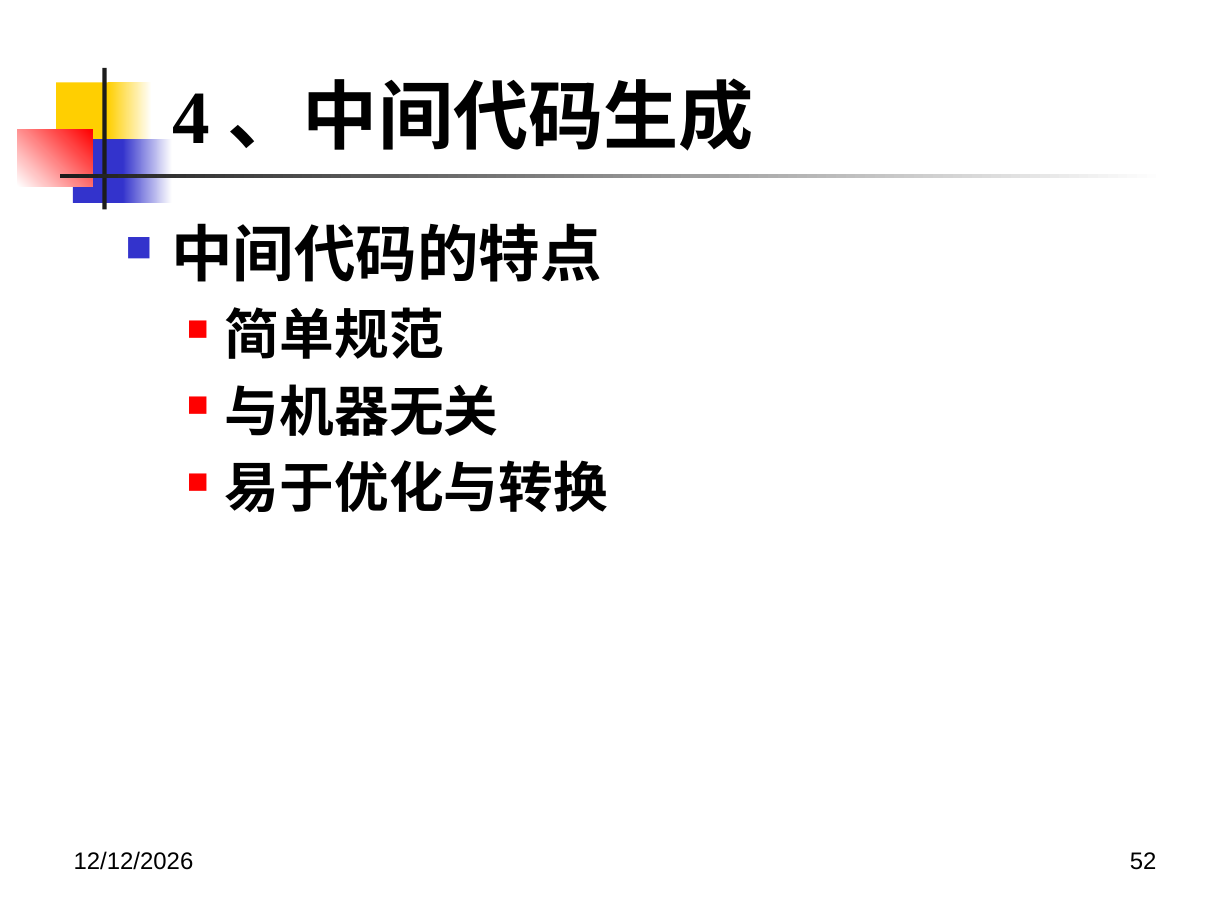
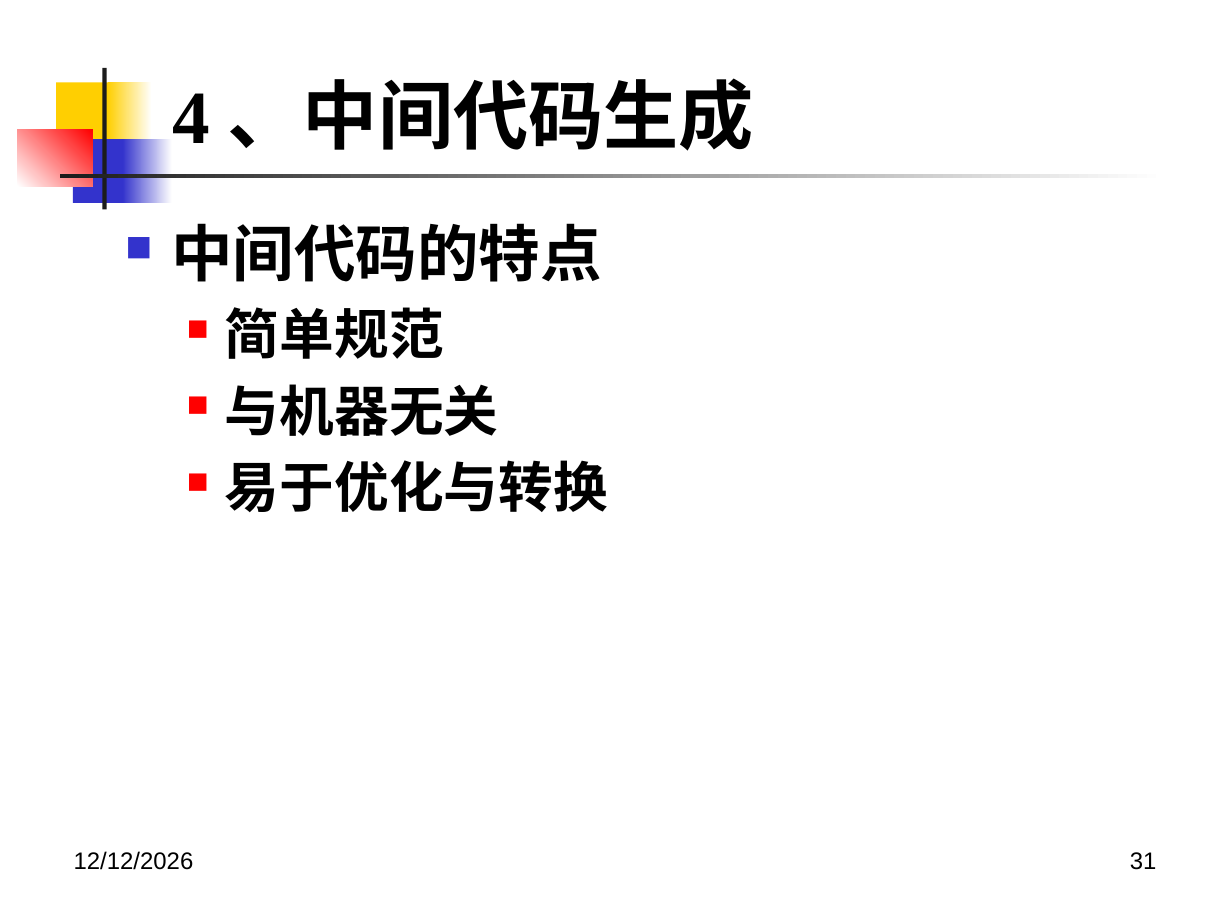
52: 52 -> 31 (1143, 862)
